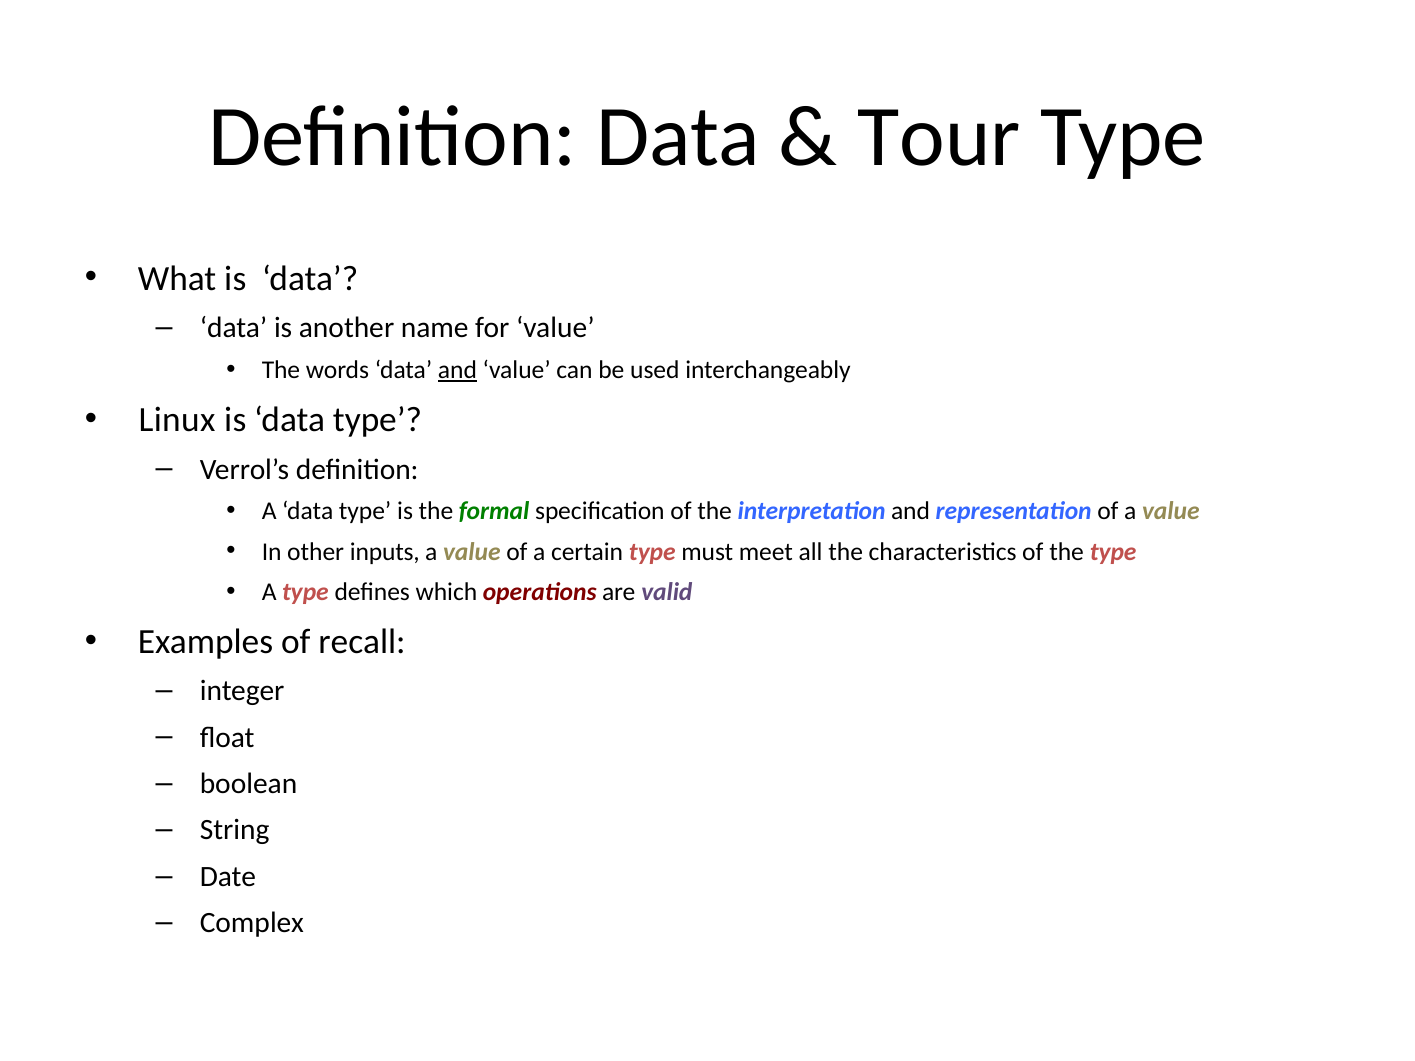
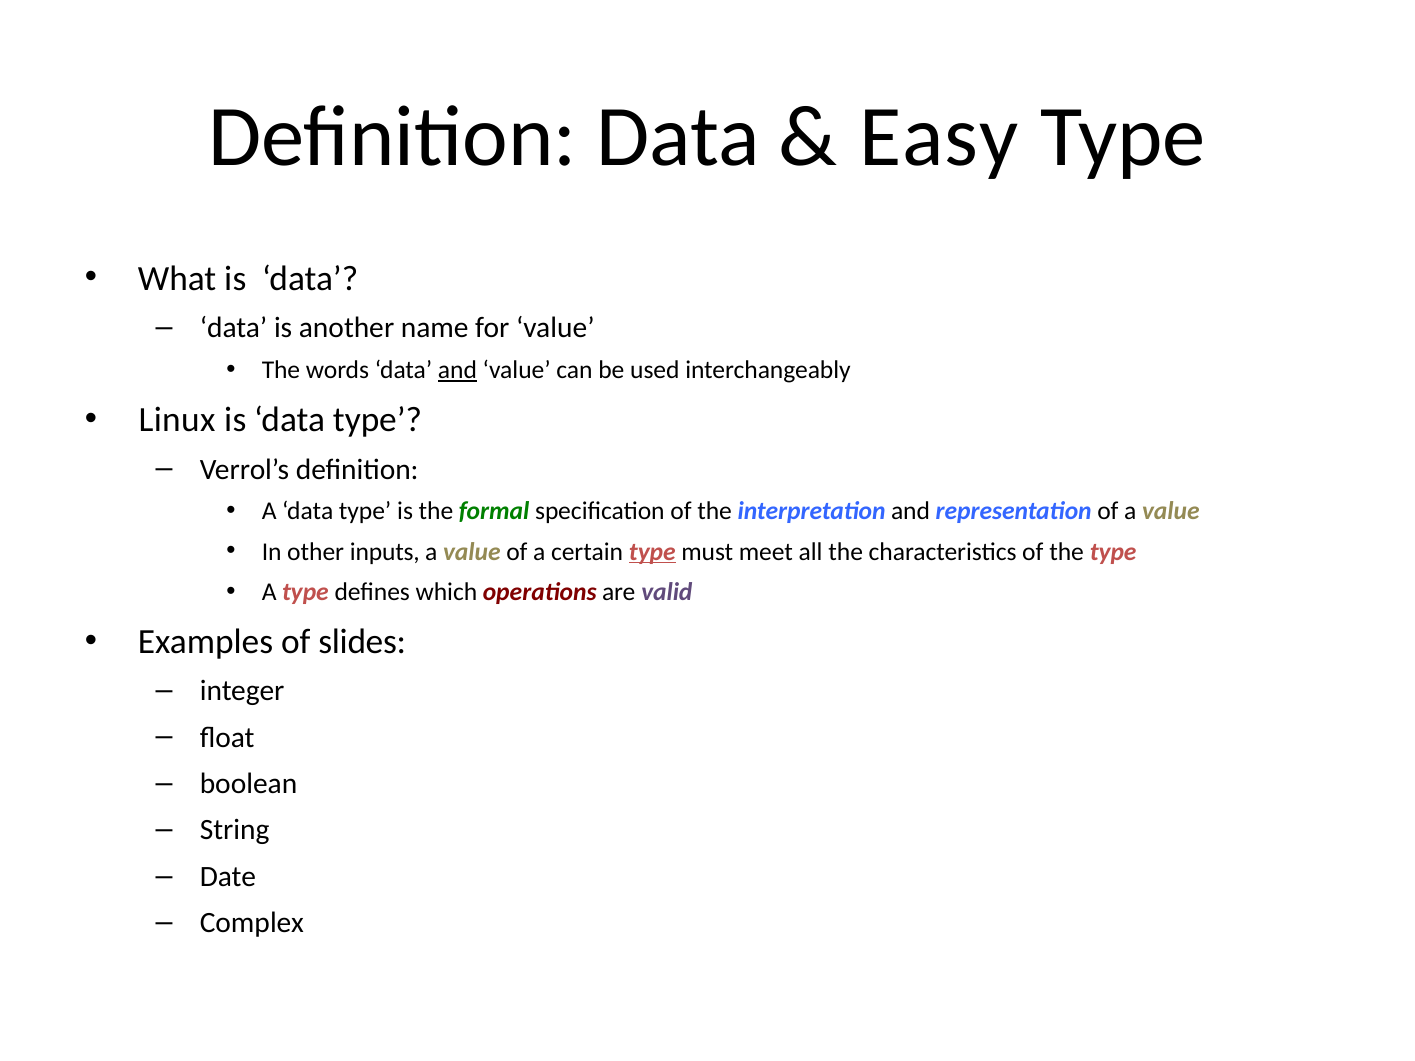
Tour: Tour -> Easy (939, 137)
type underline: none -> present (652, 552)
recall: recall -> slides (362, 642)
